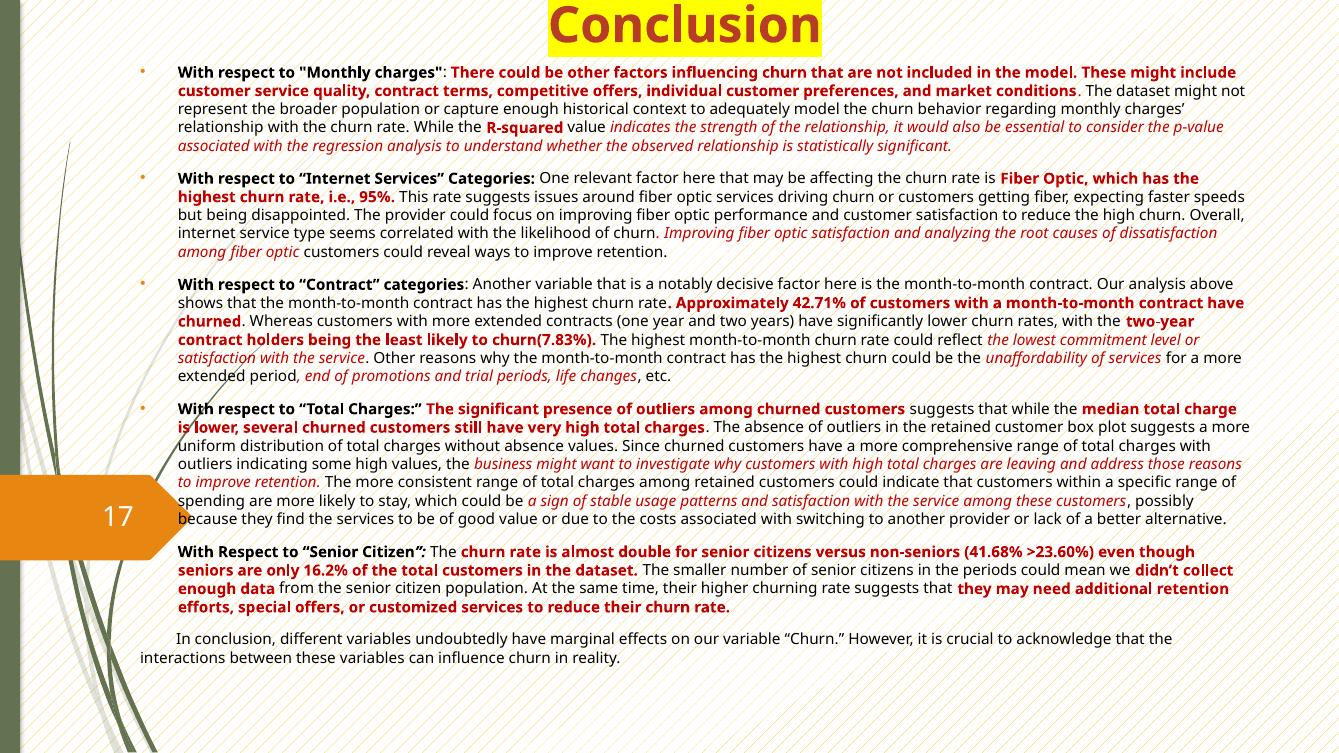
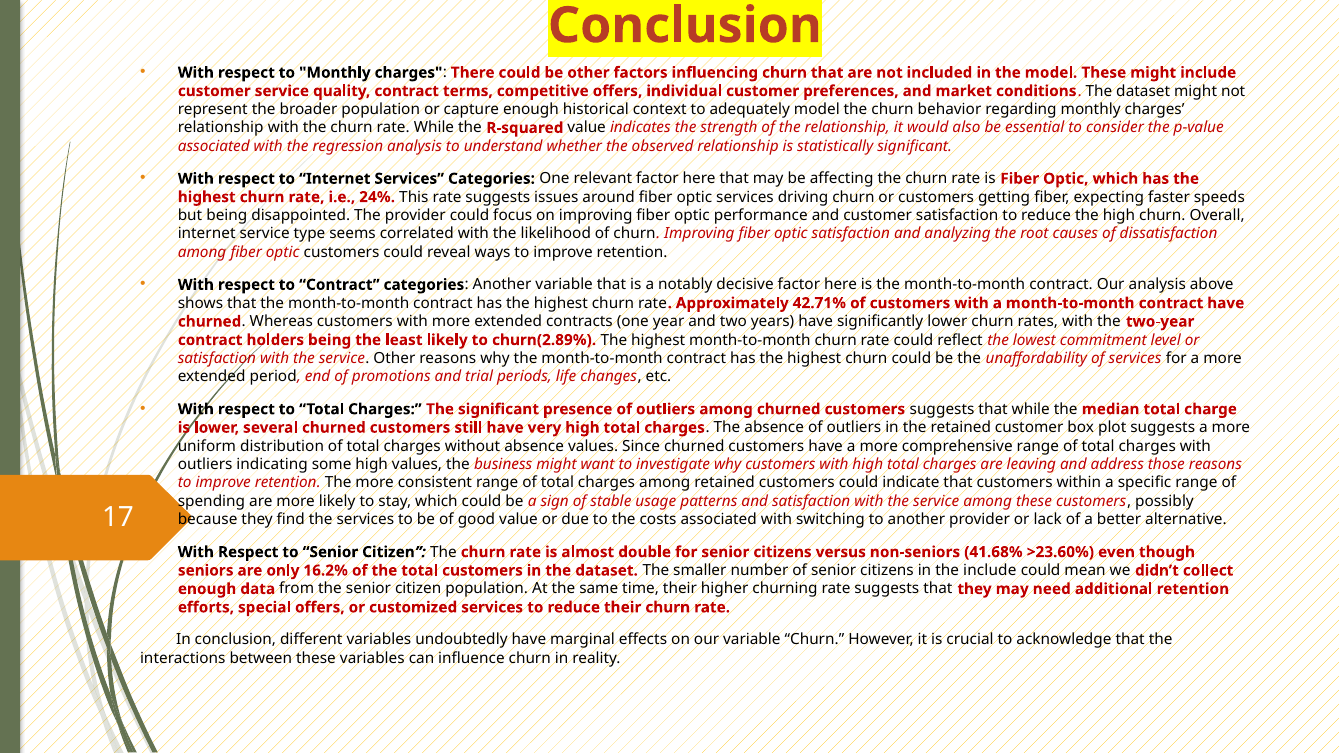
95%: 95% -> 24% (377, 197)
churn(7.83%: churn(7.83% -> churn(2.89% (544, 340)
the periods: periods -> include (990, 571)
